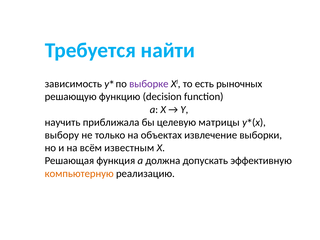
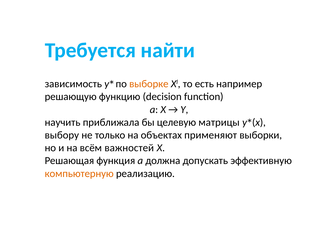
выборке colour: purple -> orange (149, 84)
рыночных: рыночных -> например (239, 84)
извлечение: извлечение -> применяют (211, 135)
известным: известным -> важностей (129, 148)
